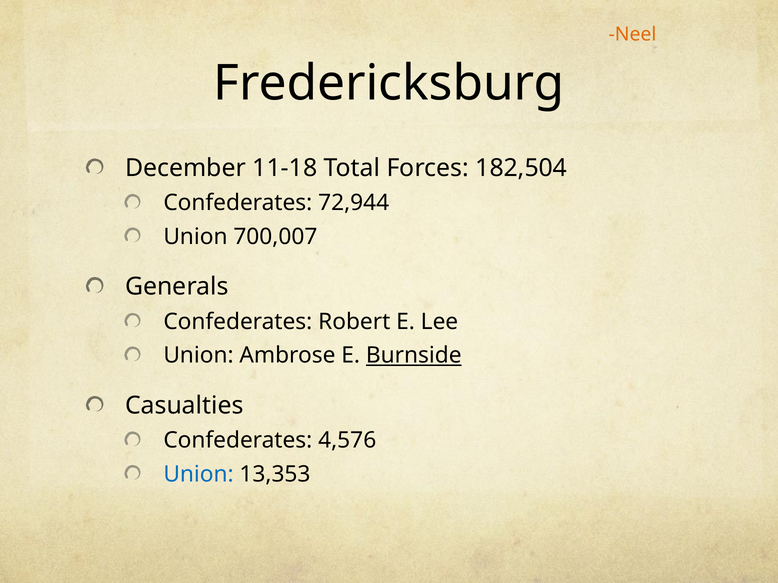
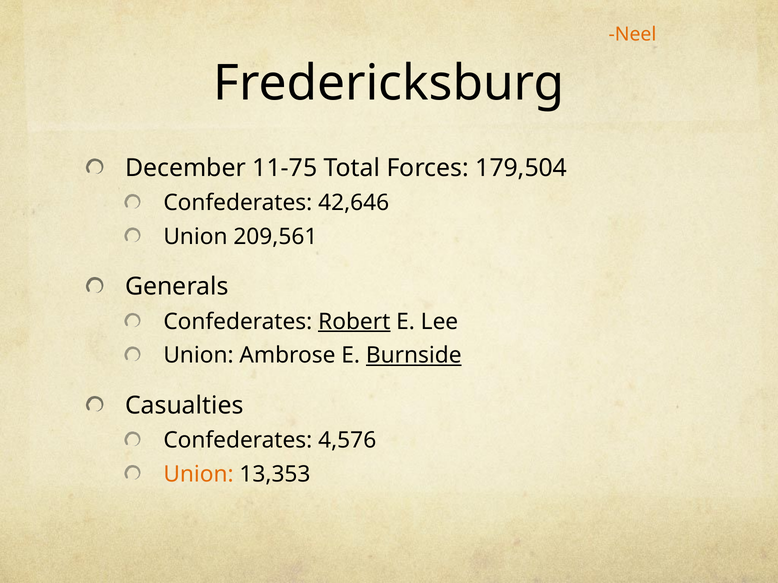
11-18: 11-18 -> 11-75 (285, 168)
182,504: 182,504 -> 179,504 (521, 168)
72,944: 72,944 -> 42,646 (354, 203)
700,007: 700,007 -> 209,561 (275, 237)
Robert underline: none -> present (354, 322)
Union colour: blue -> orange (199, 475)
